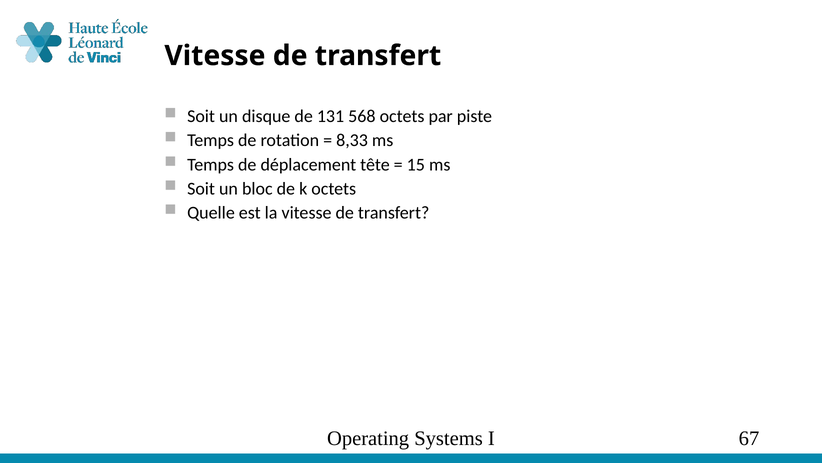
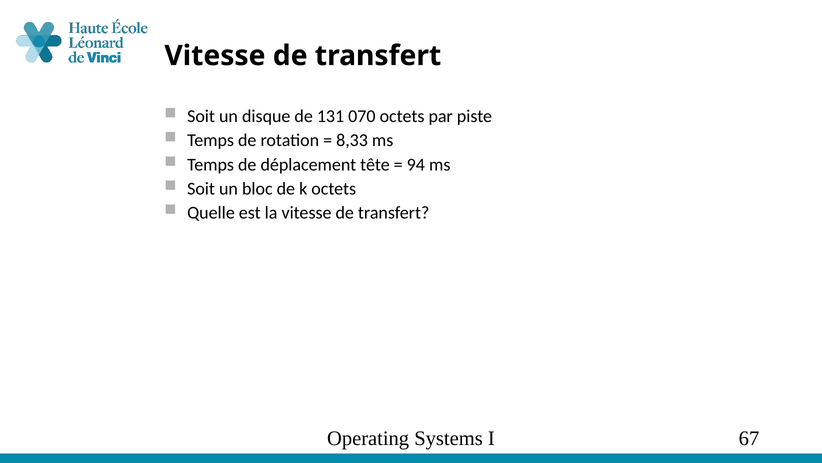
568: 568 -> 070 (362, 116)
15: 15 -> 94 (416, 164)
